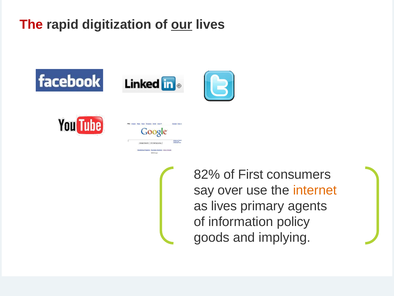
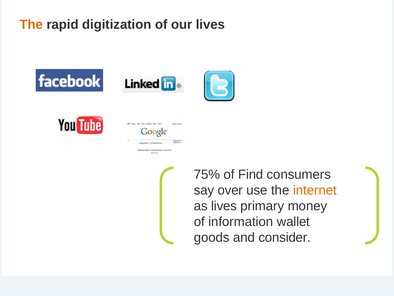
The colour: red -> orange (31, 25)
our underline: present -> none (182, 25)
82%: 82% -> 75% (207, 174)
First: First -> Find (251, 174)
agents: agents -> money (307, 206)
policy: policy -> wallet (293, 221)
implying: implying -> consider (285, 237)
